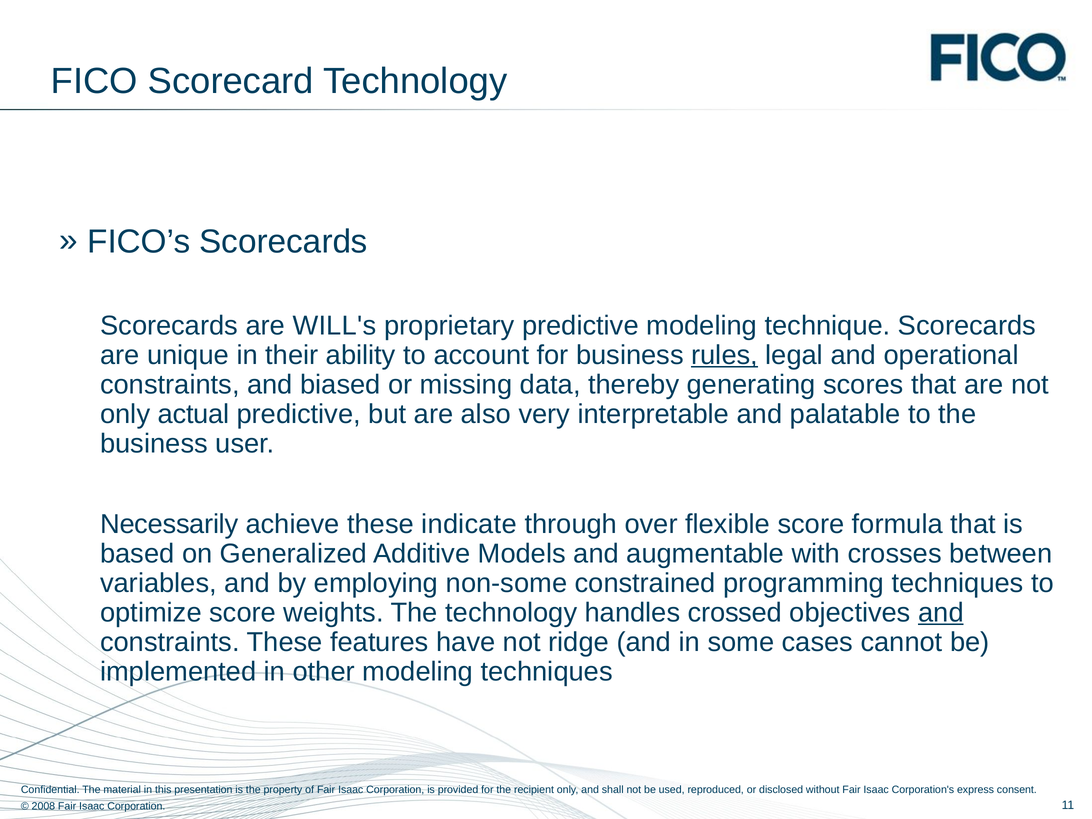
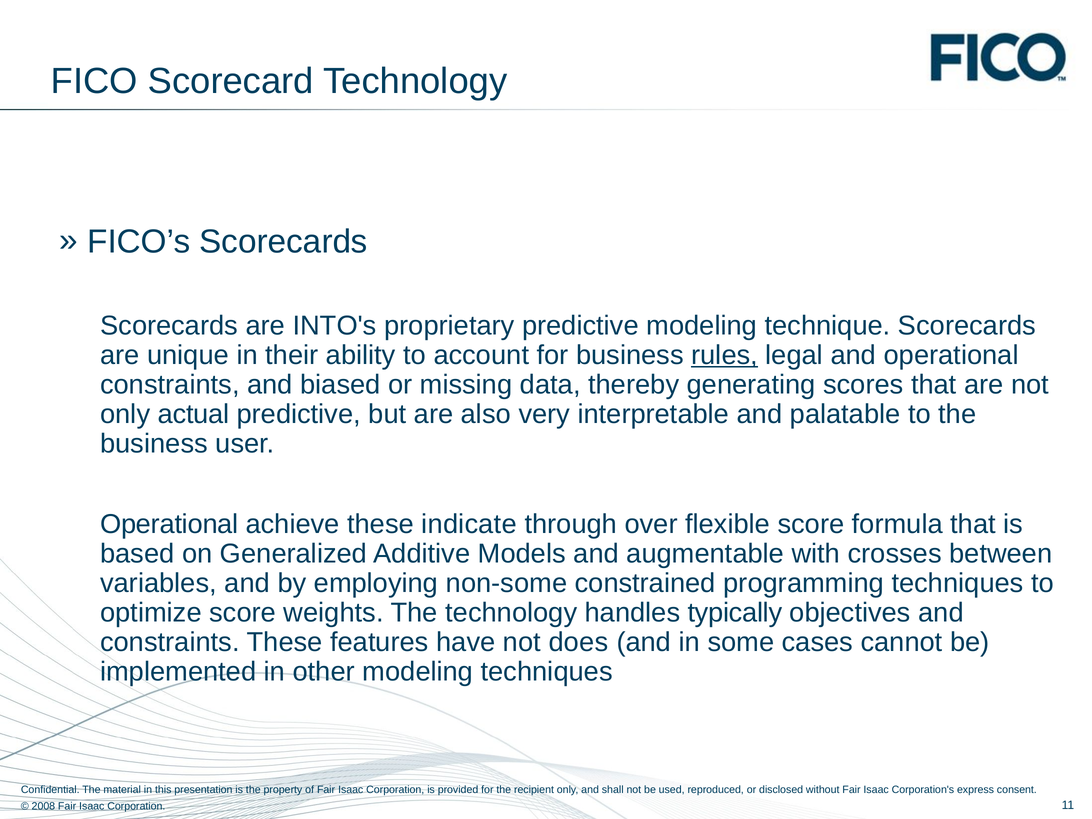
WILL's: WILL's -> INTO's (335, 326)
Necessarily: Necessarily -> Operational (169, 524)
crossed: crossed -> typically (735, 613)
and underline: present -> none (941, 613)
ridge: ridge -> does (579, 642)
